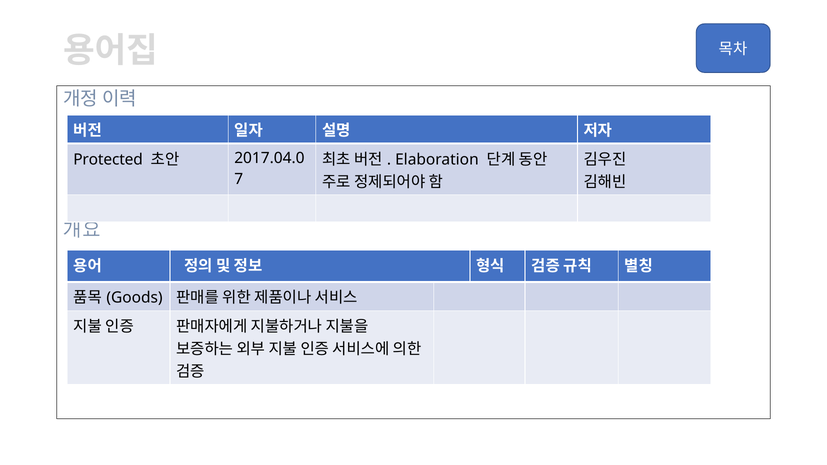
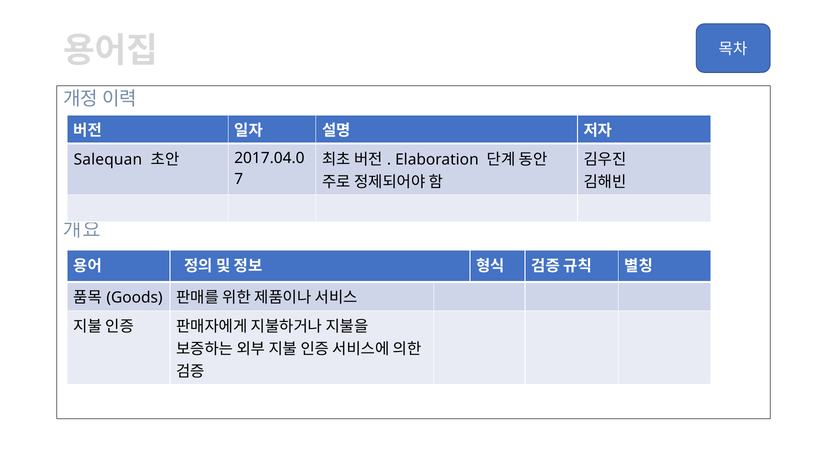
Protected: Protected -> Salequan (108, 160)
